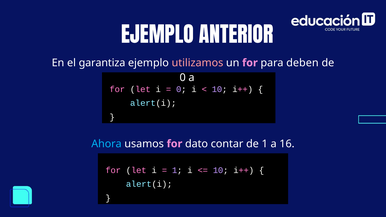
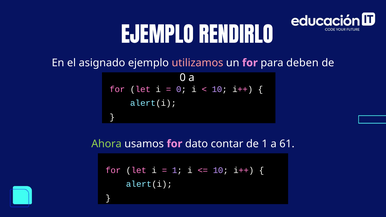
ANTERIOR: ANTERIOR -> RENDIRLO (236, 36)
garantiza: garantiza -> asignado (102, 63)
Ahora colour: light blue -> light green (106, 144)
16: 16 -> 61 (287, 144)
